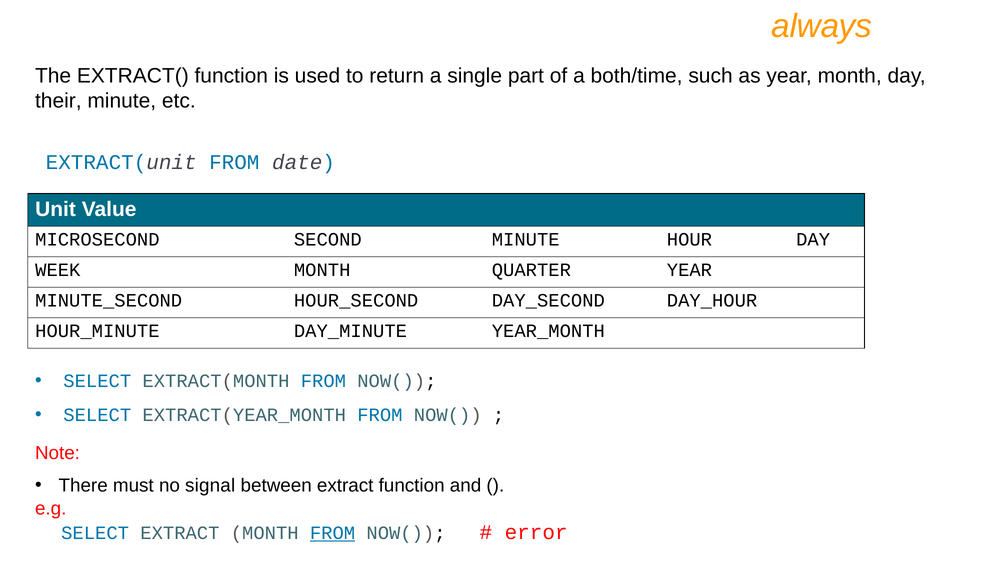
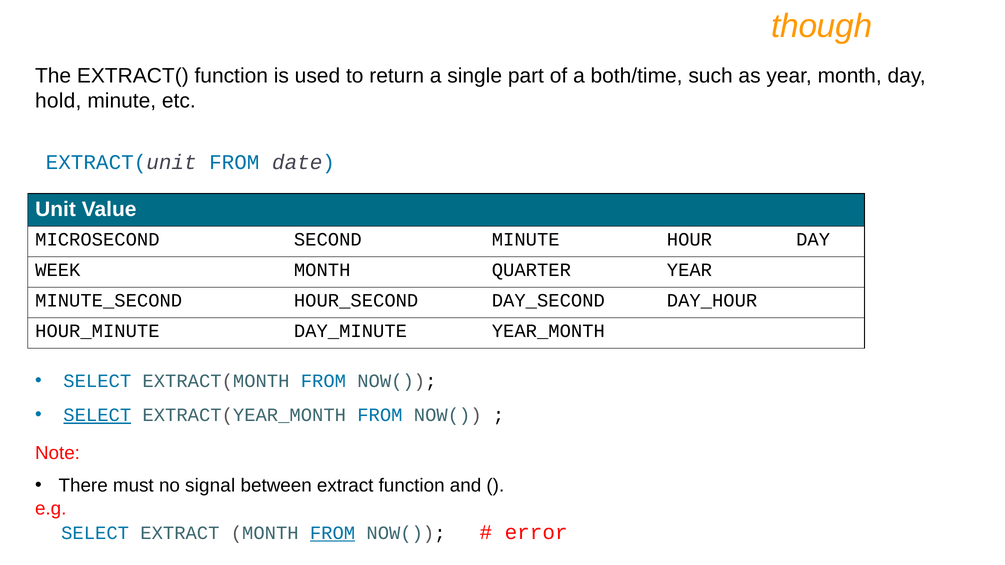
always: always -> though (822, 26)
their: their -> hold (58, 101)
SELECT underline: none -> present (97, 415)
